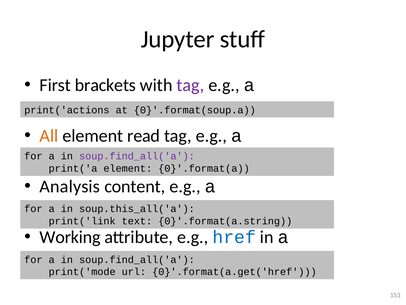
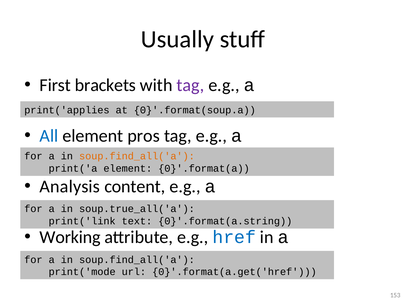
Jupyter: Jupyter -> Usually (177, 39)
print('actions: print('actions -> print('applies (67, 110)
All colour: orange -> blue (49, 136)
read: read -> pros (144, 136)
soup.find_all('a colour: purple -> orange (137, 156)
soup.this_all('a: soup.this_all('a -> soup.true_all('a (137, 209)
